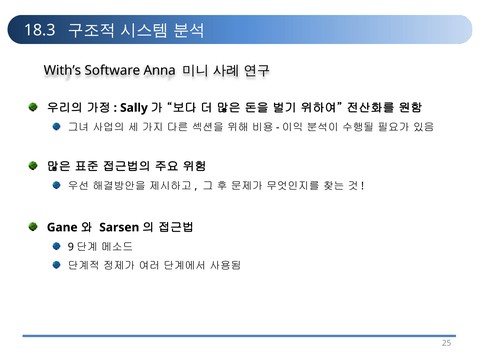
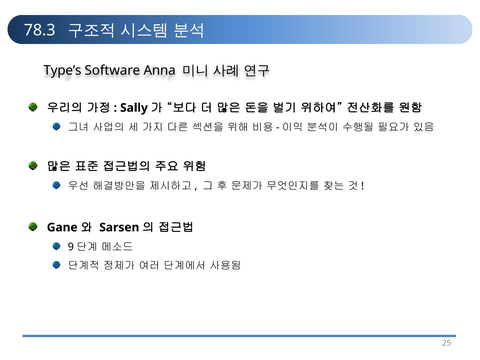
18.3: 18.3 -> 78.3 (40, 30)
With’s: With’s -> Type’s (62, 70)
